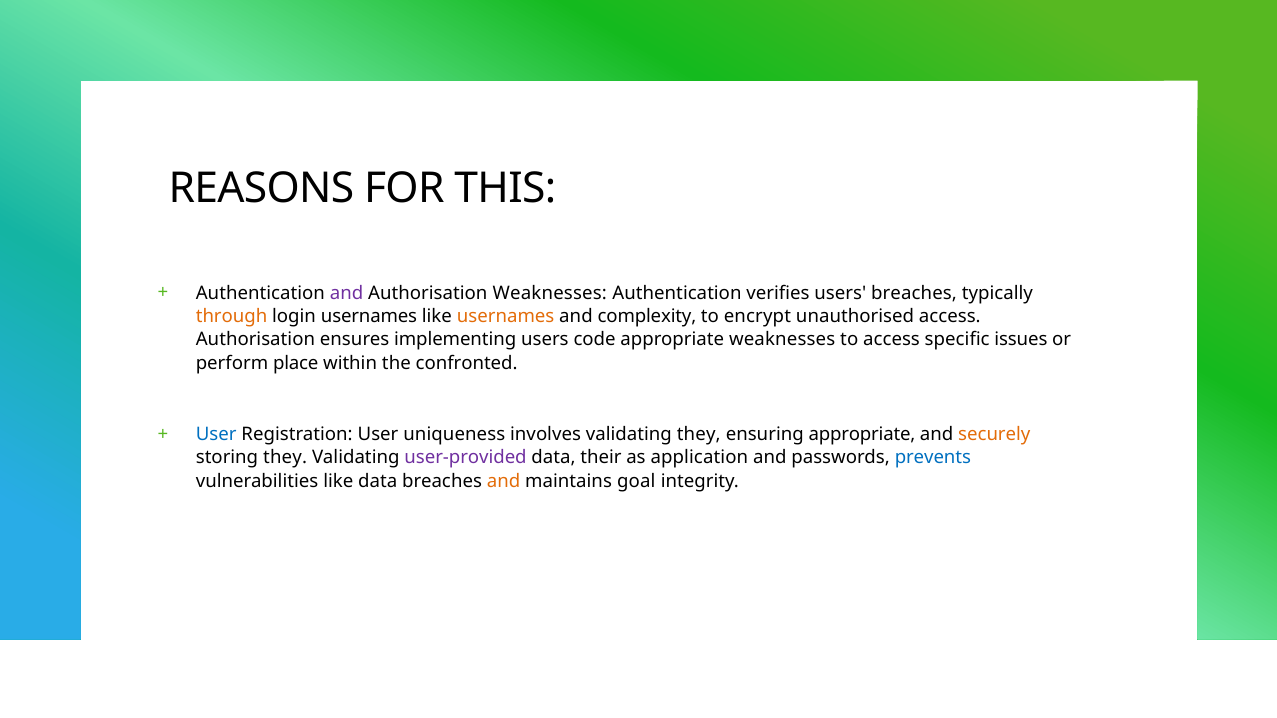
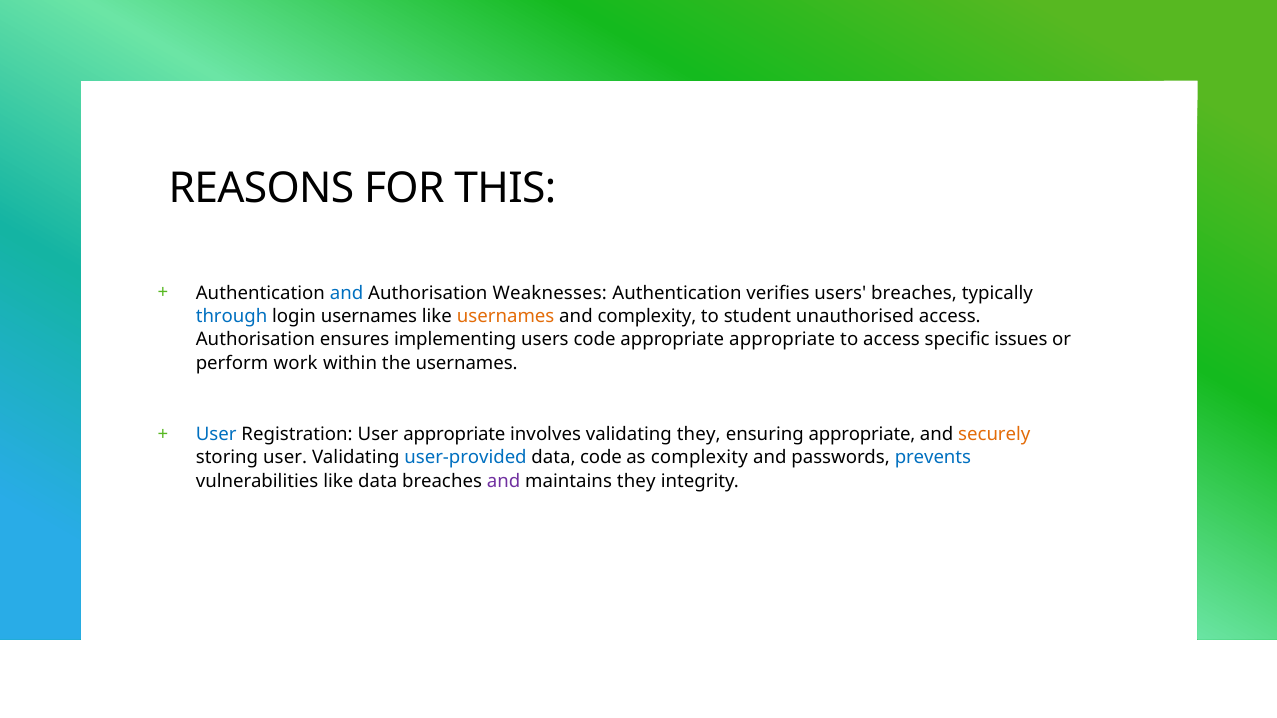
and colour: purple -> blue (347, 293)
through colour: orange -> blue (232, 317)
encrypt: encrypt -> student (757, 317)
appropriate weaknesses: weaknesses -> appropriate (782, 340)
place: place -> work (296, 363)
the confronted: confronted -> usernames (467, 363)
User uniqueness: uniqueness -> appropriate (454, 434)
storing they: they -> user (285, 458)
user-provided colour: purple -> blue (466, 458)
data their: their -> code (601, 458)
as application: application -> complexity (699, 458)
and colour: orange -> purple (504, 481)
maintains goal: goal -> they (636, 481)
